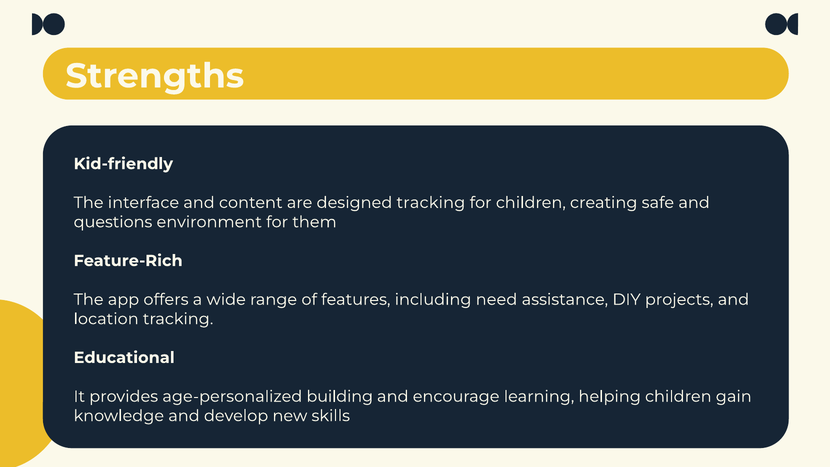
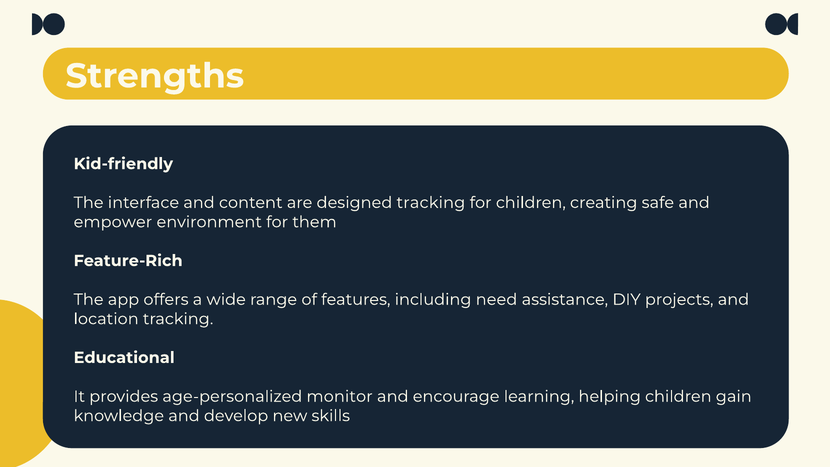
questions: questions -> empower (113, 222)
building: building -> monitor (340, 396)
